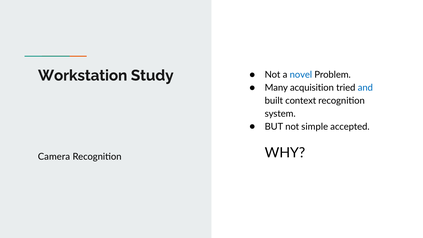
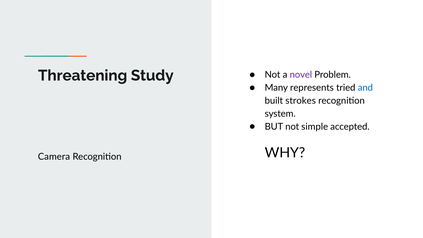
Workstation: Workstation -> Threatening (83, 75)
novel colour: blue -> purple (301, 75)
acquisition: acquisition -> represents (312, 88)
context: context -> strokes (301, 101)
